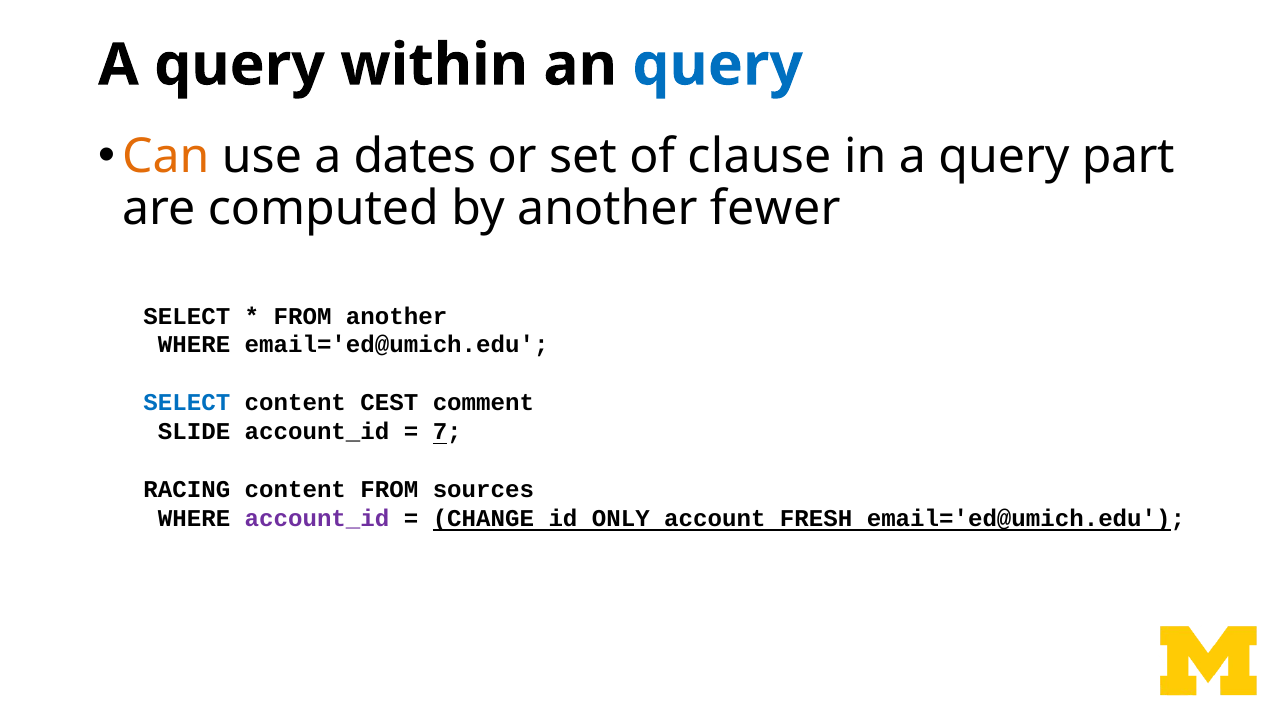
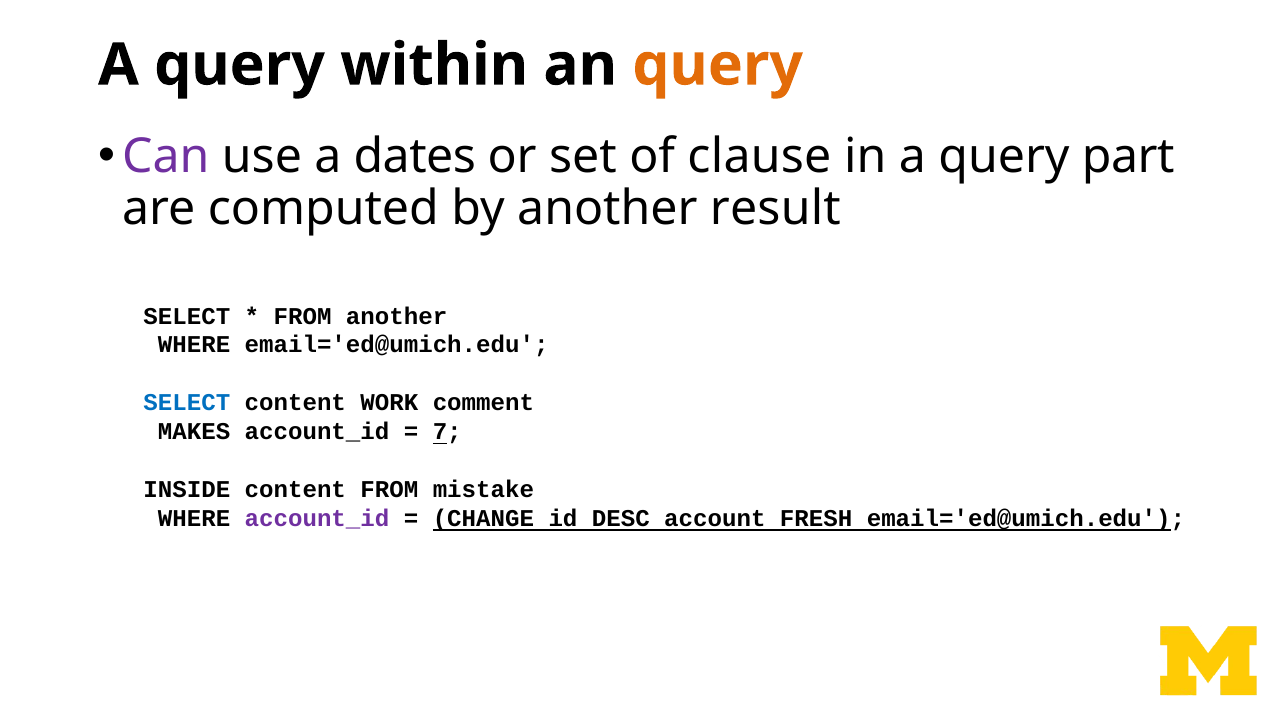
query colour: blue -> orange (718, 65)
Can colour: orange -> purple (166, 156)
fewer: fewer -> result (775, 208)
CEST: CEST -> WORK (389, 403)
SLIDE: SLIDE -> MAKES (194, 432)
RACING: RACING -> INSIDE (187, 490)
sources: sources -> mistake (483, 490)
ONLY: ONLY -> DESC (621, 519)
